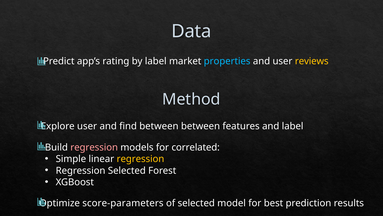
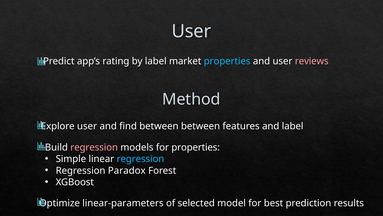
Data: Data -> User (191, 31)
reviews colour: yellow -> pink (312, 61)
for correlated: correlated -> properties (196, 147)
regression colour: yellow -> light blue (140, 159)
Regression Selected: Selected -> Paradox (127, 170)
score-parameters: score-parameters -> linear-parameters (123, 203)
